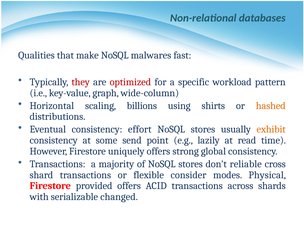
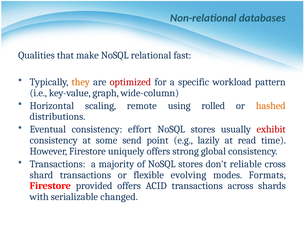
malwares: malwares -> relational (151, 55)
they colour: red -> orange (81, 82)
billions: billions -> remote (142, 106)
shirts: shirts -> rolled (213, 106)
exhibit colour: orange -> red (271, 129)
consider: consider -> evolving (188, 175)
Physical: Physical -> Formats (267, 175)
